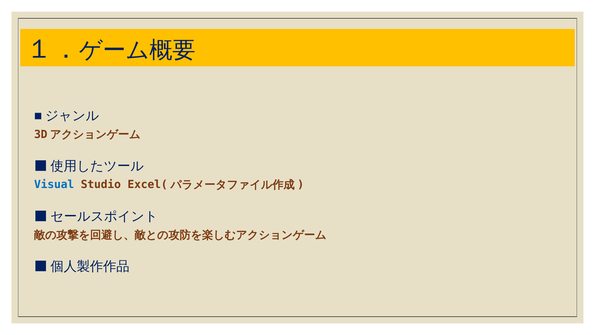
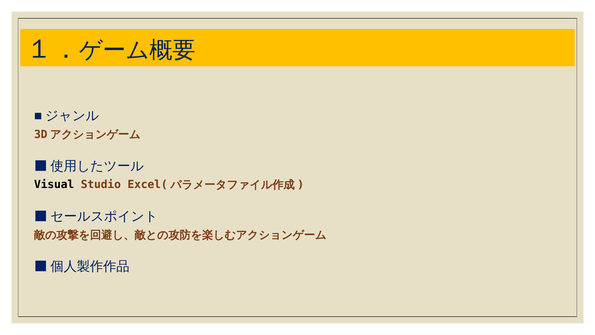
Visual colour: blue -> black (54, 184)
